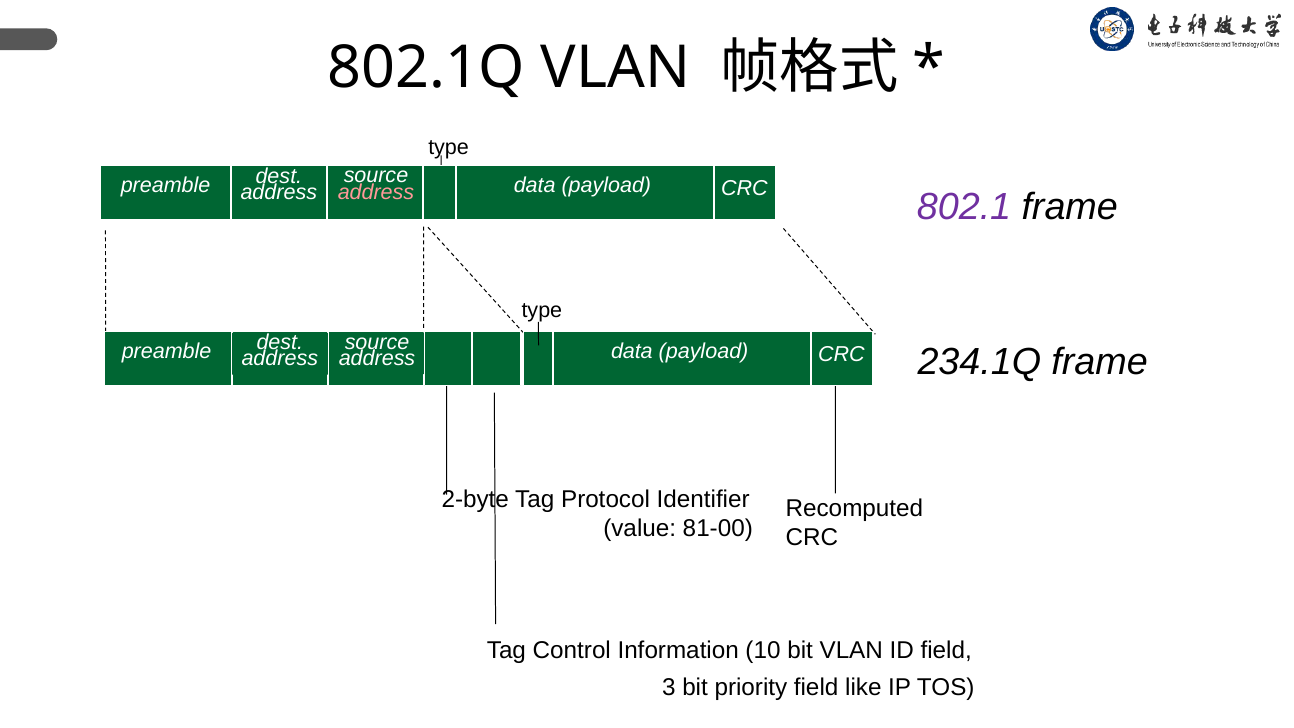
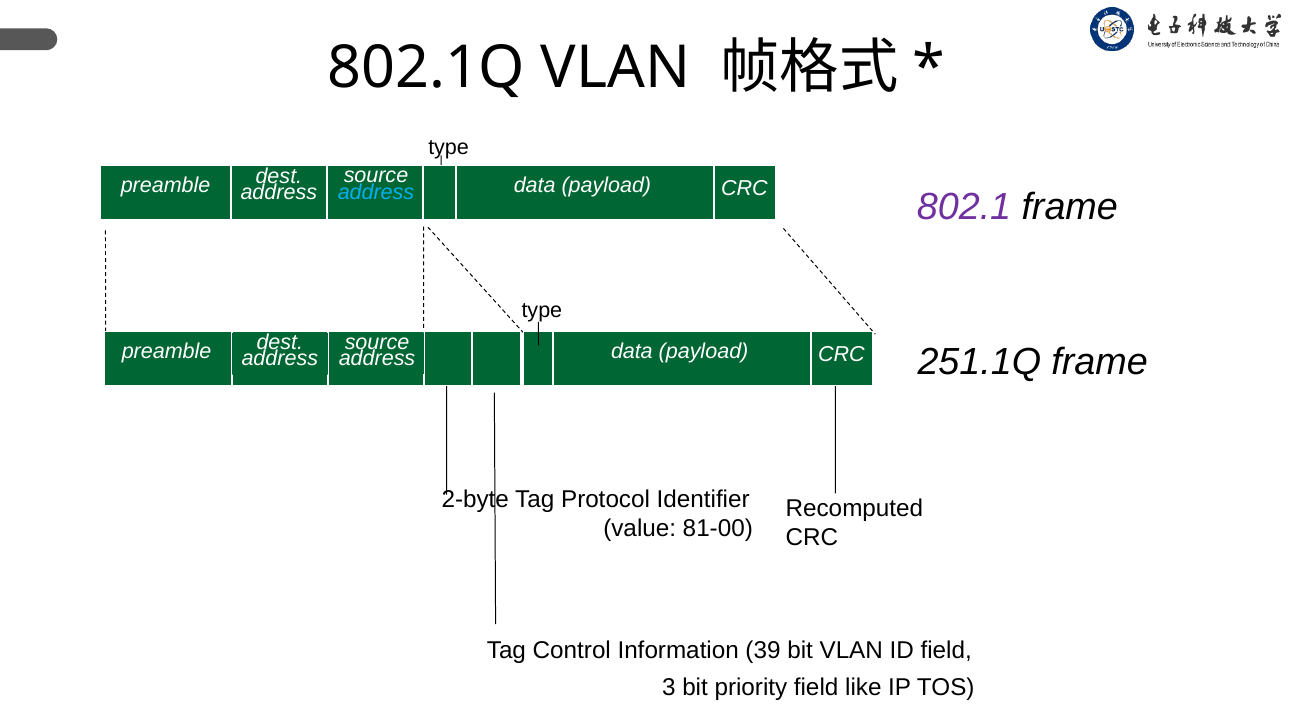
address colour: pink -> light blue (376, 192)
234.1Q: 234.1Q -> 251.1Q (979, 362)
10: 10 -> 39 (763, 651)
